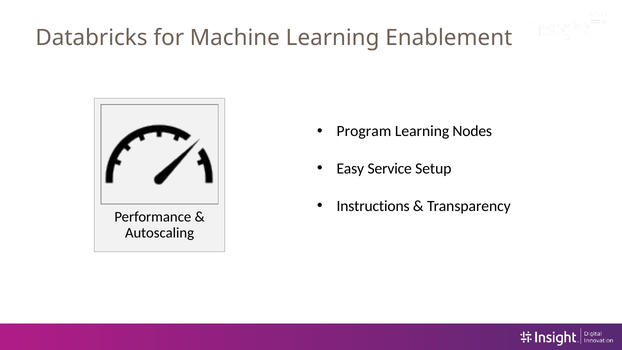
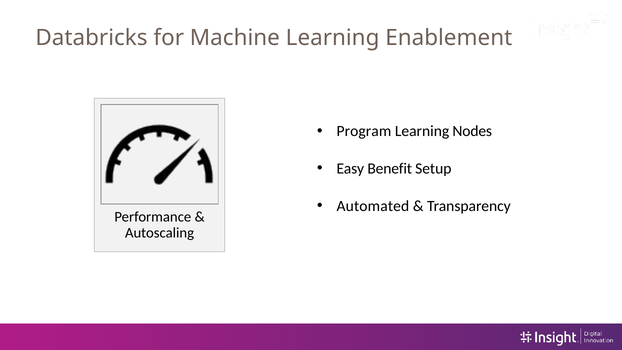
Service: Service -> Benefit (390, 169)
Instructions: Instructions -> Automated (373, 206)
